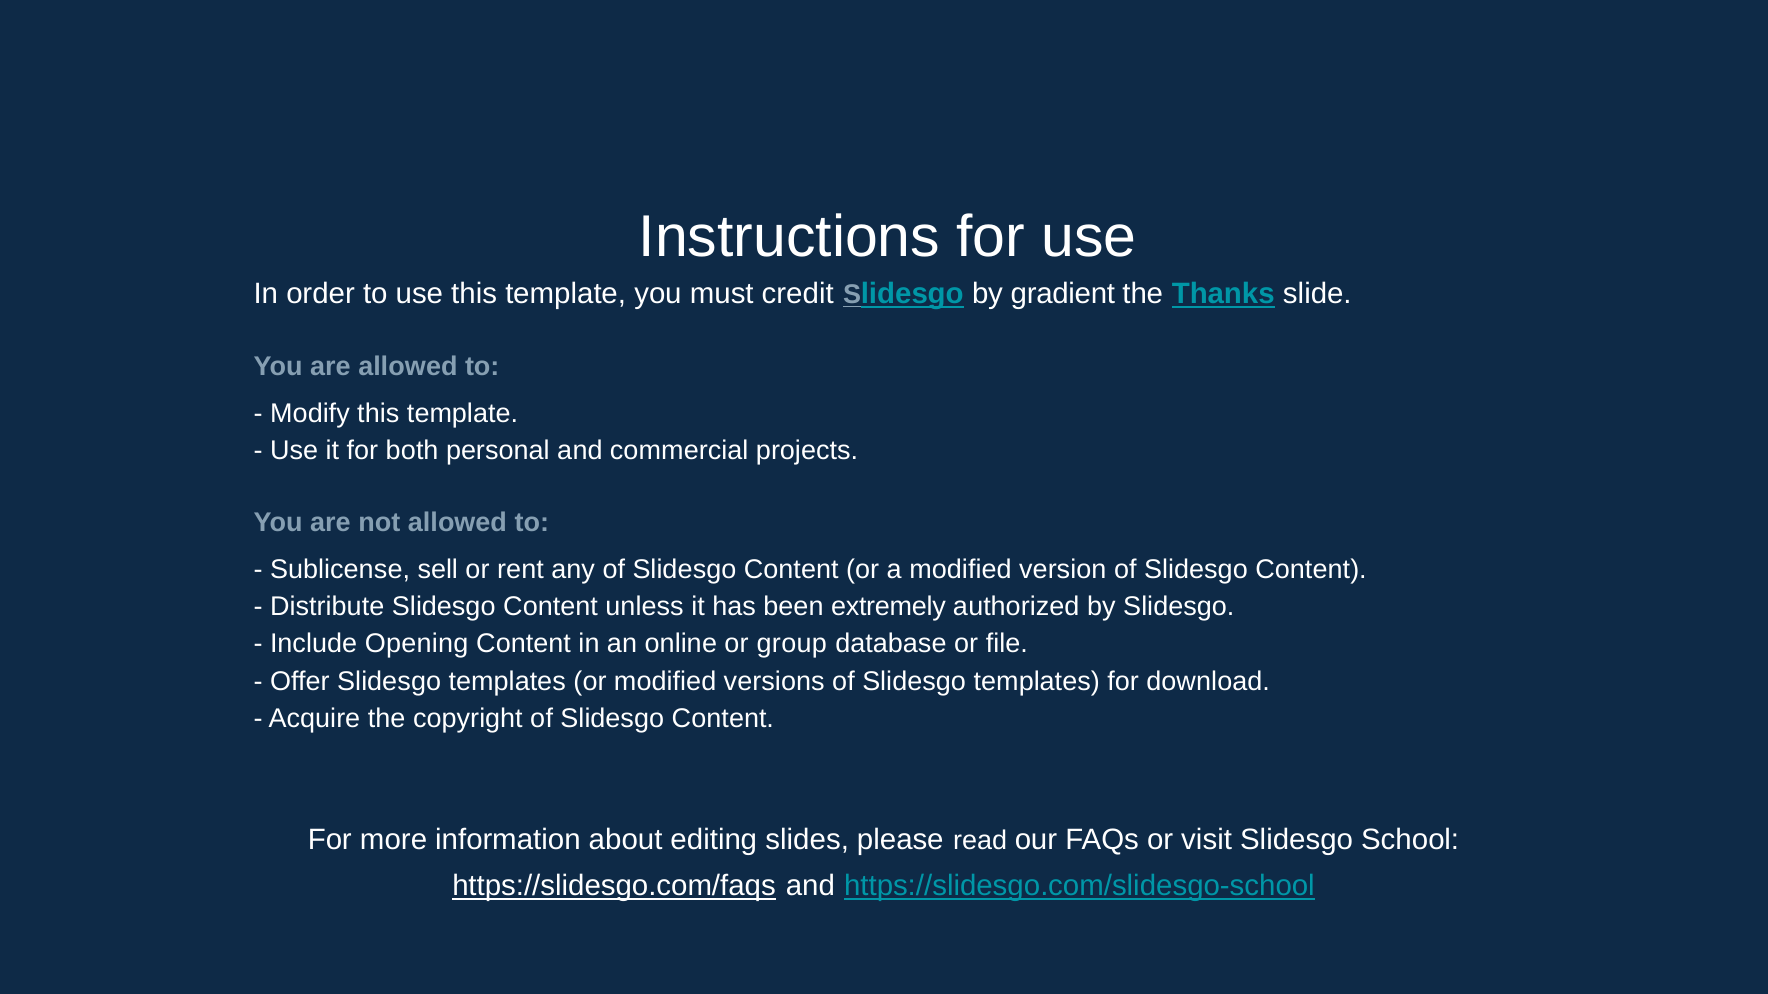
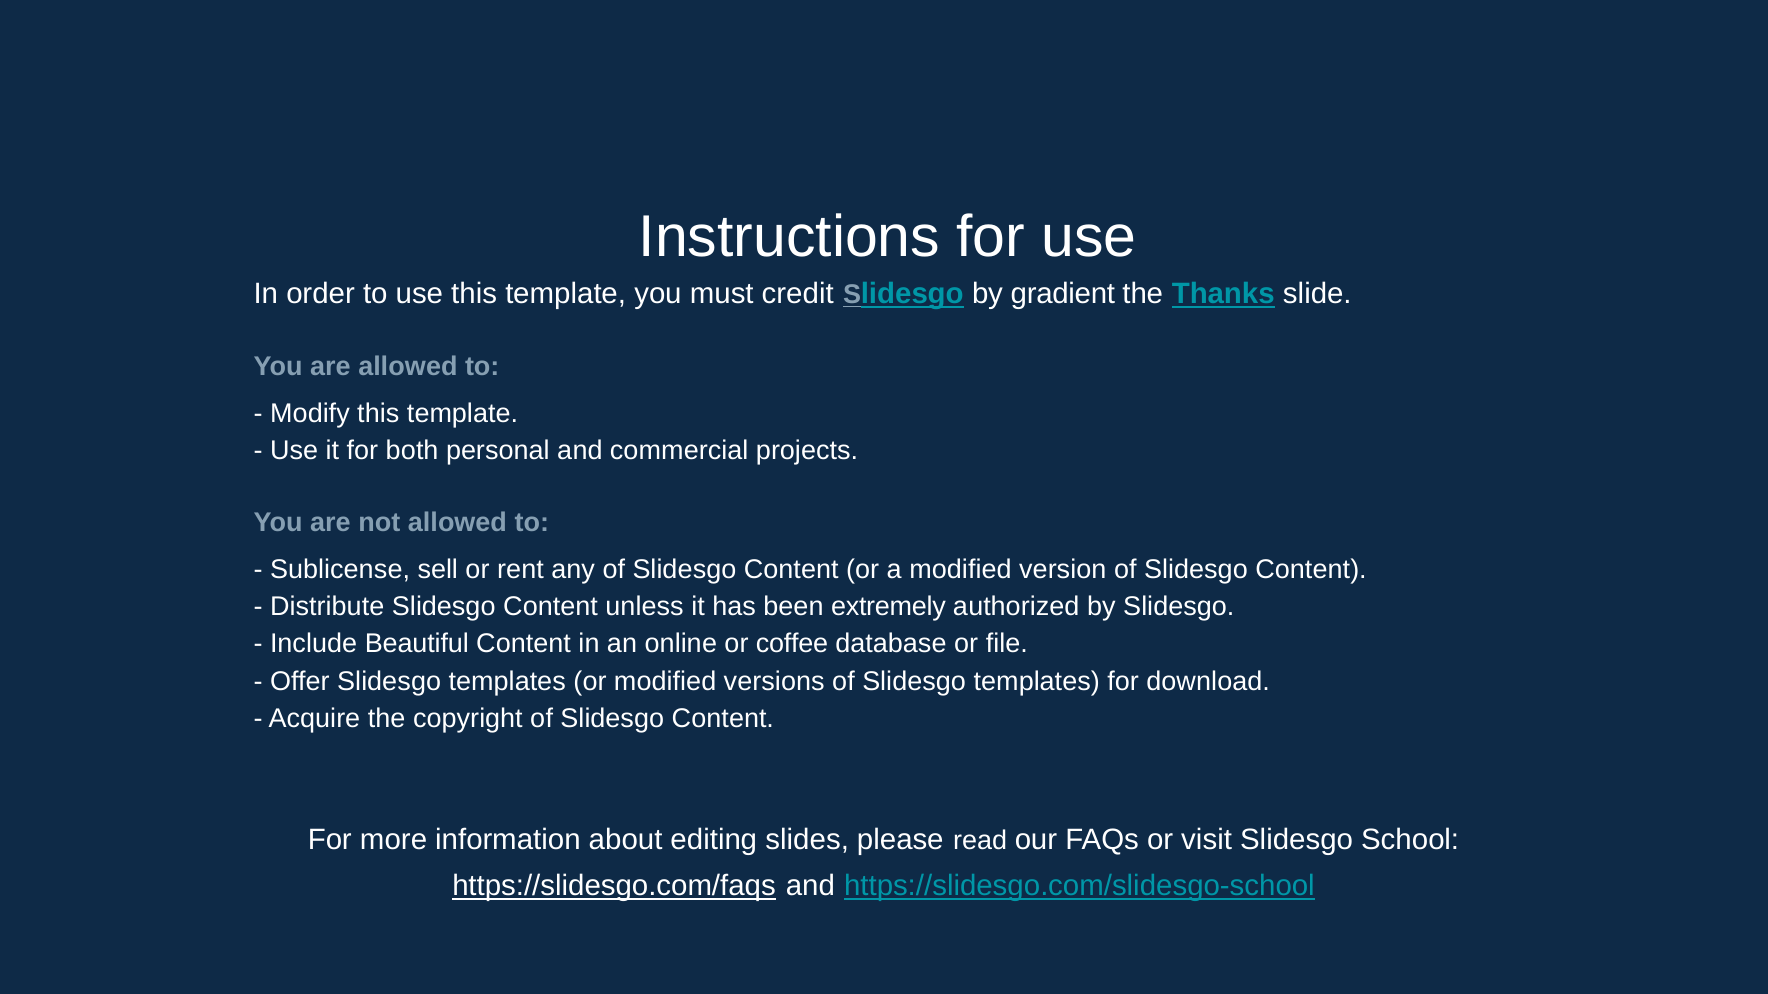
Opening: Opening -> Beautiful (417, 644)
group: group -> coffee (792, 644)
